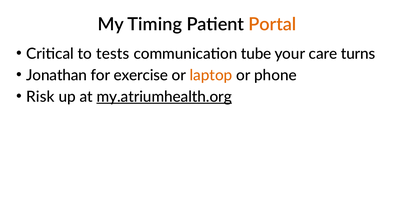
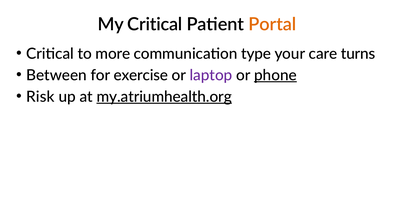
My Timing: Timing -> Critical (155, 24)
tests: tests -> more (113, 54)
tube: tube -> type (256, 54)
Jonathan: Jonathan -> Between (56, 75)
laptop colour: orange -> purple (211, 75)
phone underline: none -> present (275, 75)
